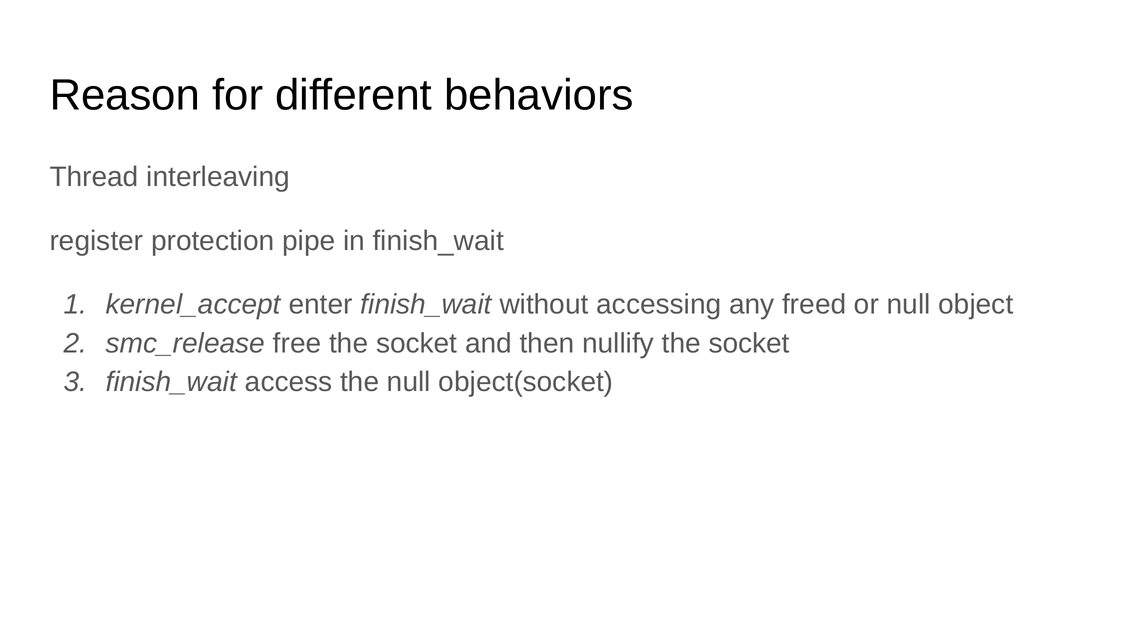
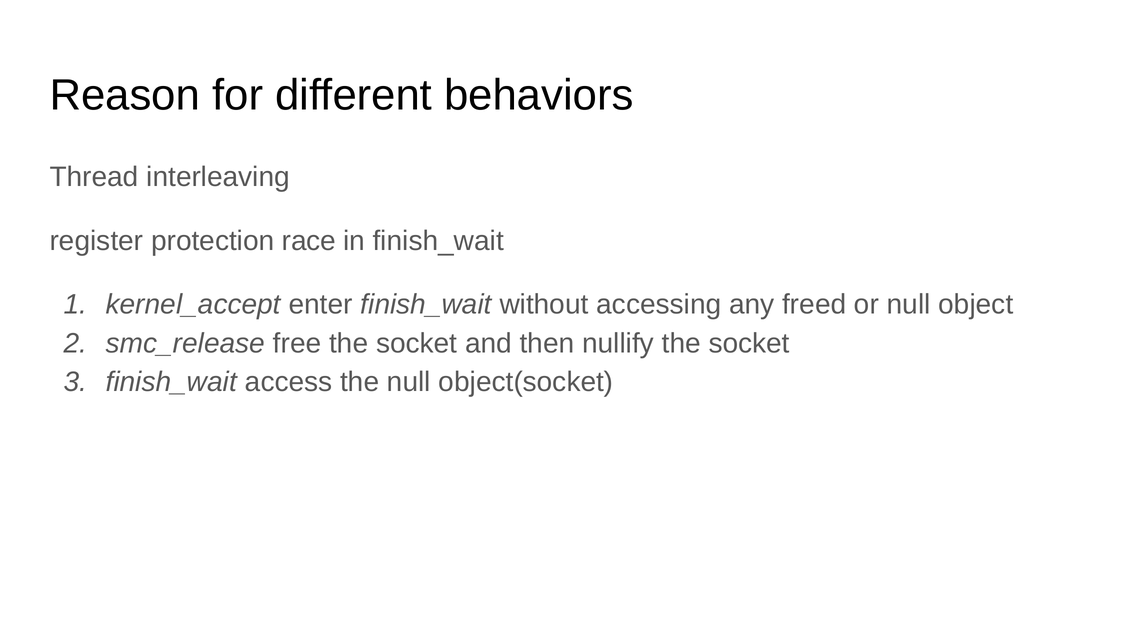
pipe: pipe -> race (309, 241)
